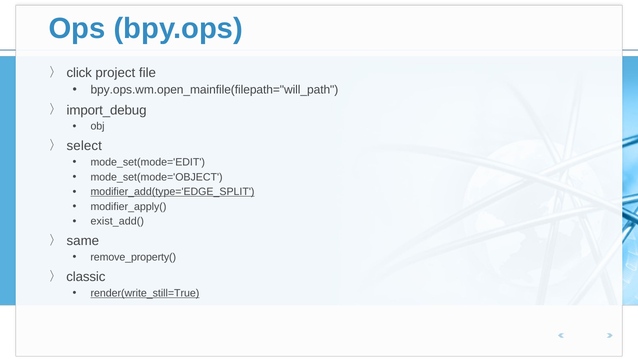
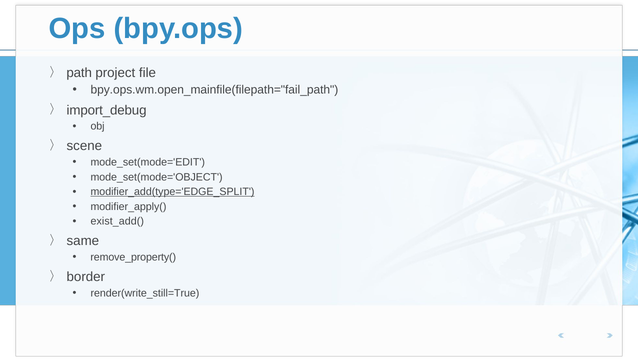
click: click -> path (79, 73)
bpy.ops.wm.open_mainfile(filepath="will_path: bpy.ops.wm.open_mainfile(filepath="will_path -> bpy.ops.wm.open_mainfile(filepath="fail_path (214, 90)
select: select -> scene (84, 146)
classic: classic -> border (86, 277)
render(write_still=True underline: present -> none (145, 293)
